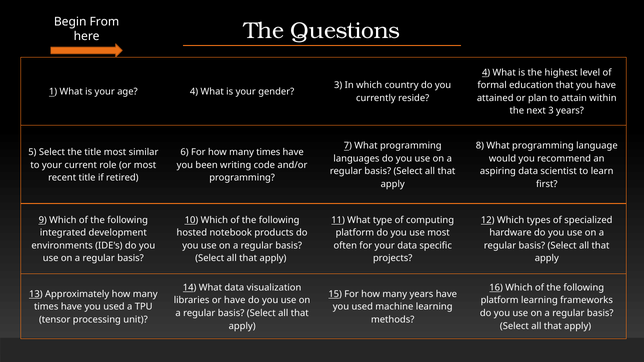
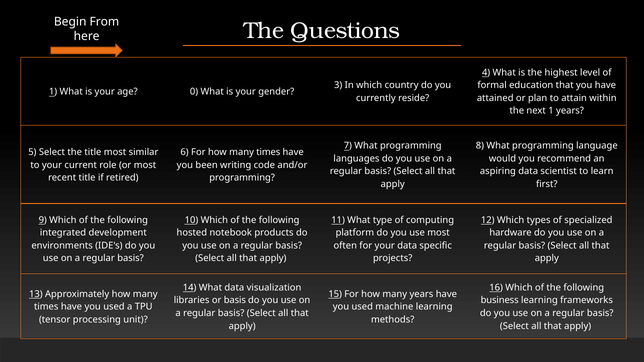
age 4: 4 -> 0 (194, 92)
next 3: 3 -> 1 (551, 111)
or have: have -> basis (235, 301)
platform: platform -> business (500, 301)
